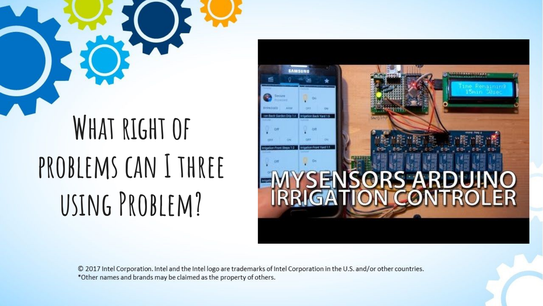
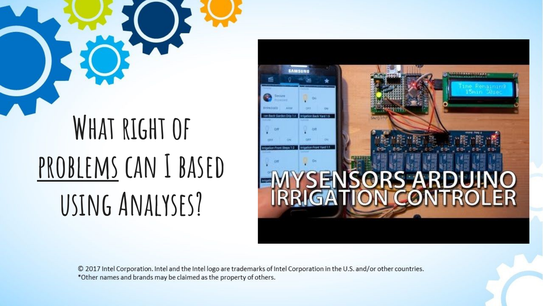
problems underline: none -> present (78, 167)
three: three -> based (202, 167)
Problem: Problem -> Analyses (161, 205)
